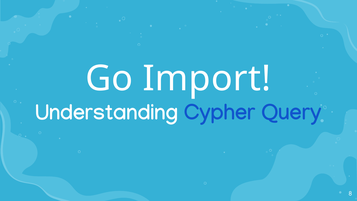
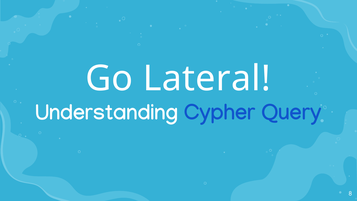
Import: Import -> Lateral (207, 79)
